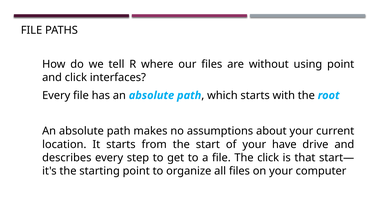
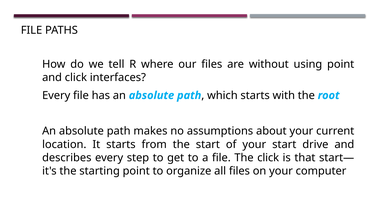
your have: have -> start (284, 144)
